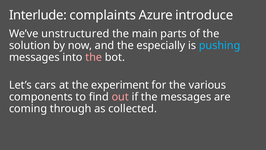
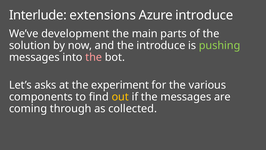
complaints: complaints -> extensions (103, 15)
unstructured: unstructured -> development (75, 34)
the especially: especially -> introduce (161, 45)
pushing colour: light blue -> light green (220, 45)
cars: cars -> asks (45, 85)
out colour: pink -> yellow (120, 97)
